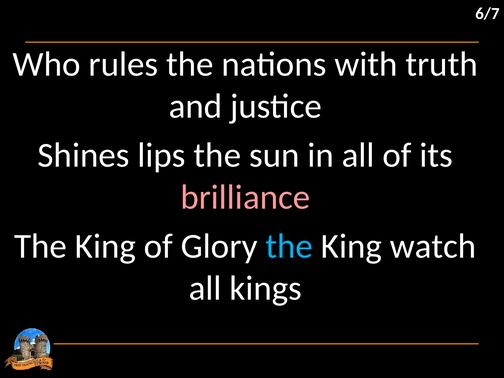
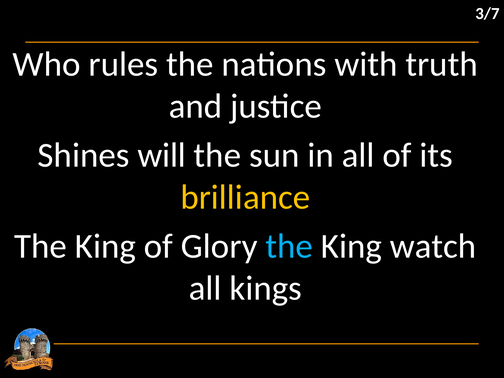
6/7: 6/7 -> 3/7 (487, 14)
lips: lips -> will (162, 155)
brilliance colour: pink -> yellow (245, 197)
